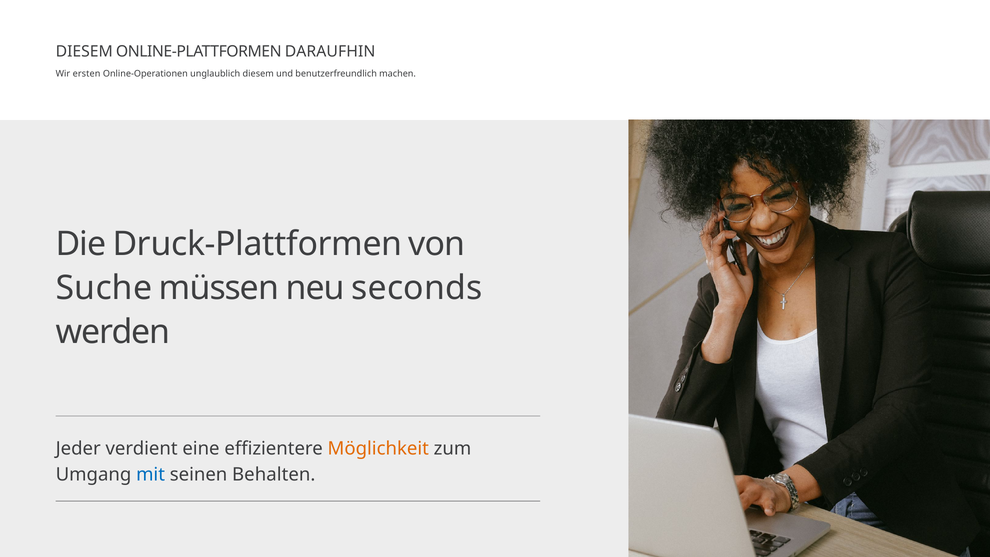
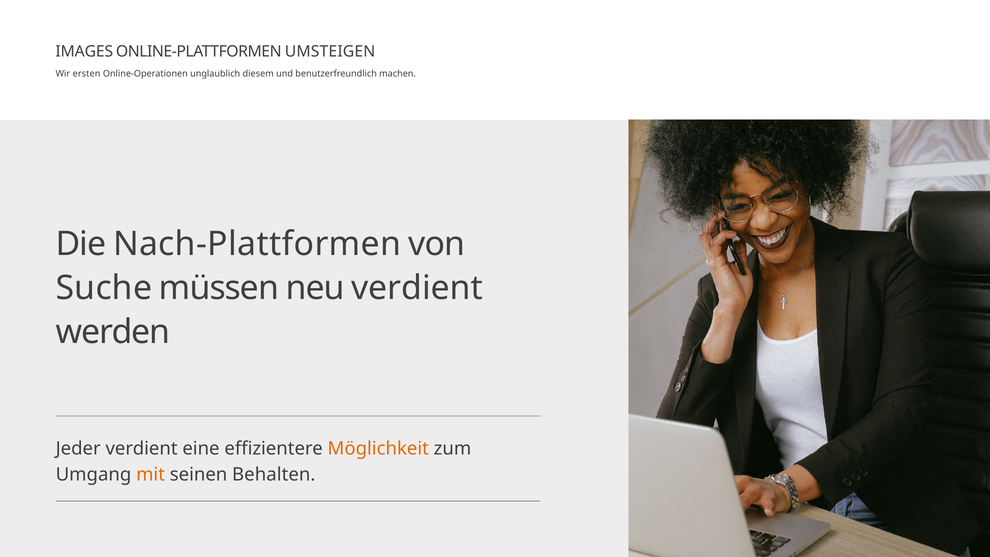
DIESEM: DIESEM -> IMAGES (84, 51)
DARAUFHIN: DARAUFHIN -> UMSTEIGEN (330, 51)
Druck-Plattformen: Druck-Plattformen -> Nach-Plattformen (257, 244)
neu seconds: seconds -> verdient (417, 288)
mit colour: blue -> orange (151, 474)
